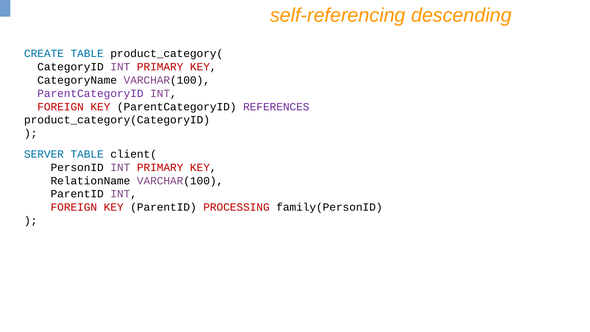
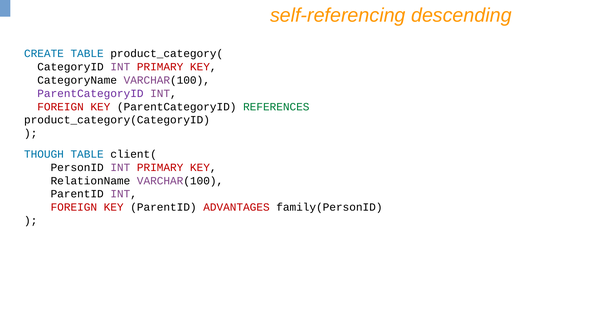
REFERENCES colour: purple -> green (276, 107)
SERVER: SERVER -> THOUGH (44, 154)
PROCESSING: PROCESSING -> ADVANTAGES (236, 207)
